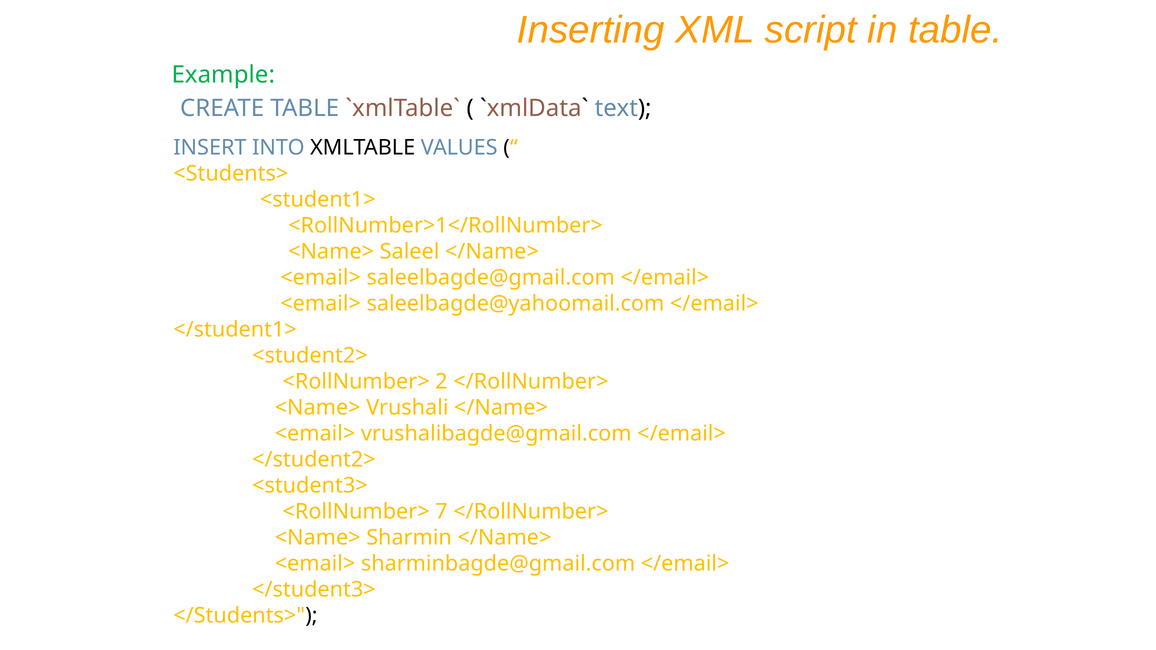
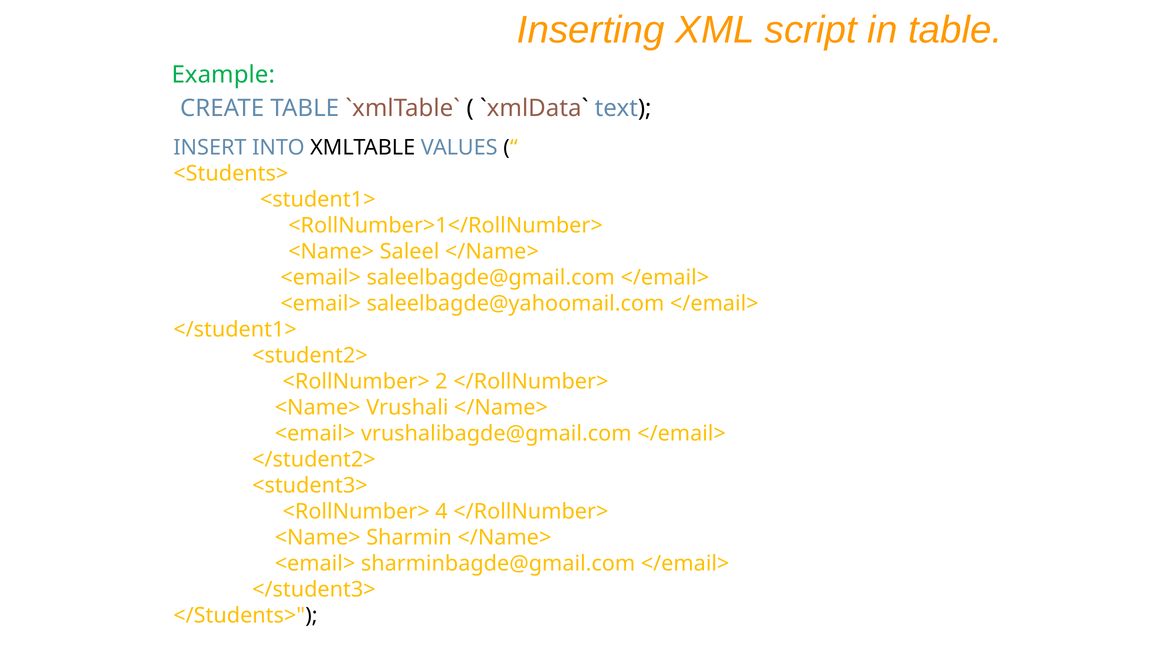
7: 7 -> 4 (441, 512)
